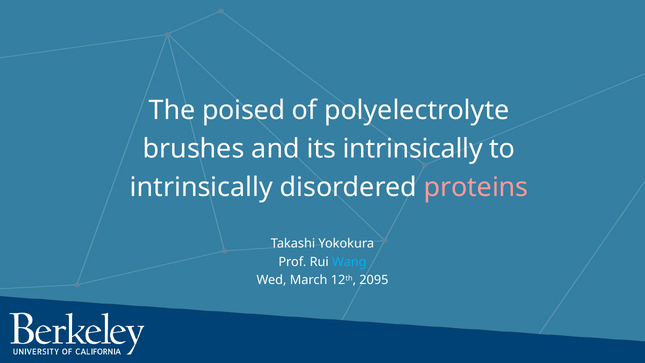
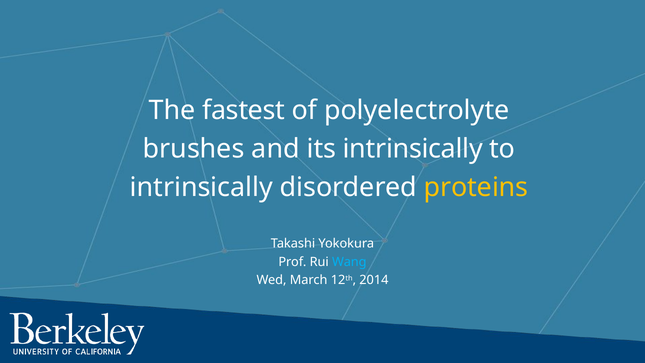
poised: poised -> fastest (244, 110)
proteins colour: pink -> yellow (476, 187)
2095: 2095 -> 2014 (374, 280)
